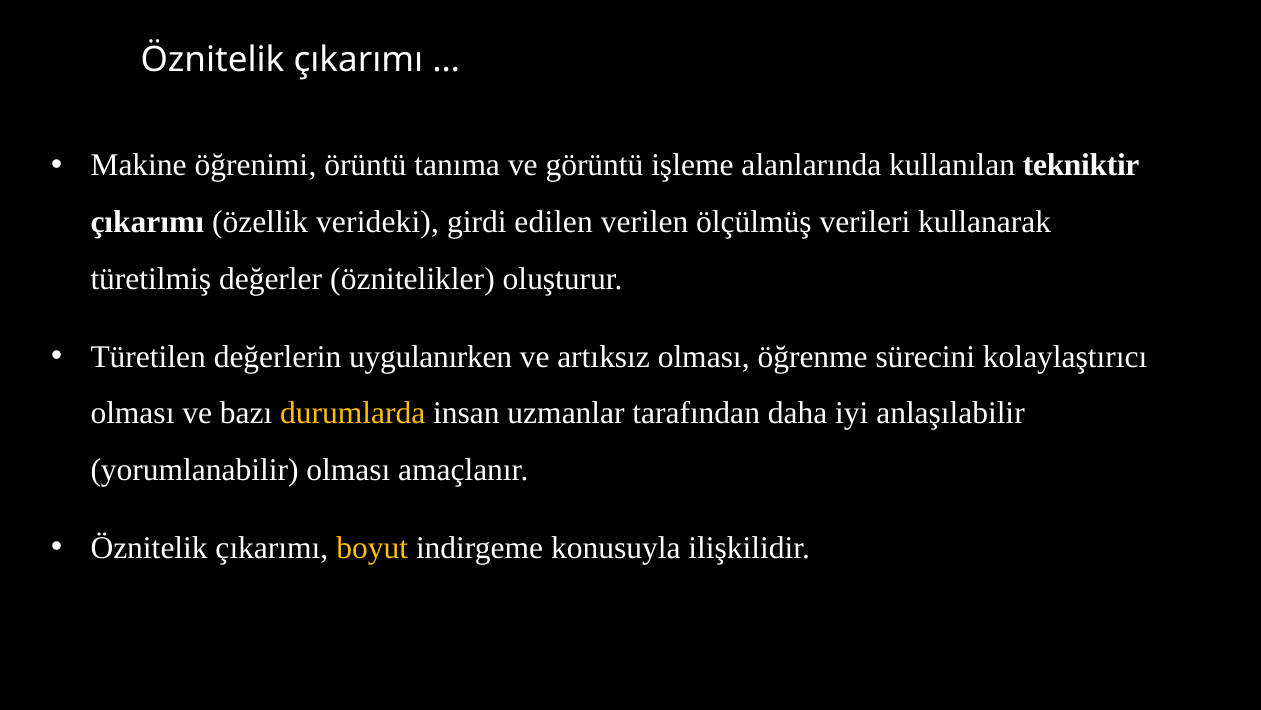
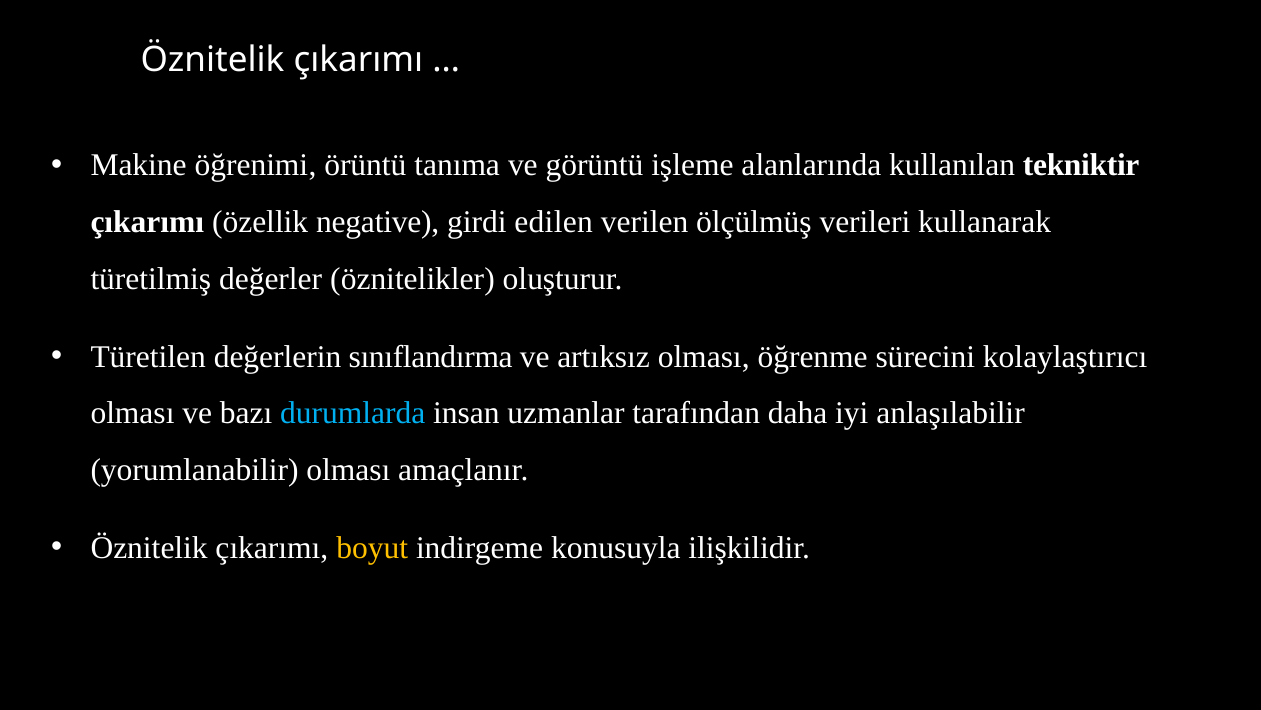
verideki: verideki -> negative (378, 222)
uygulanırken: uygulanırken -> sınıflandırma (431, 356)
durumlarda colour: yellow -> light blue (353, 413)
